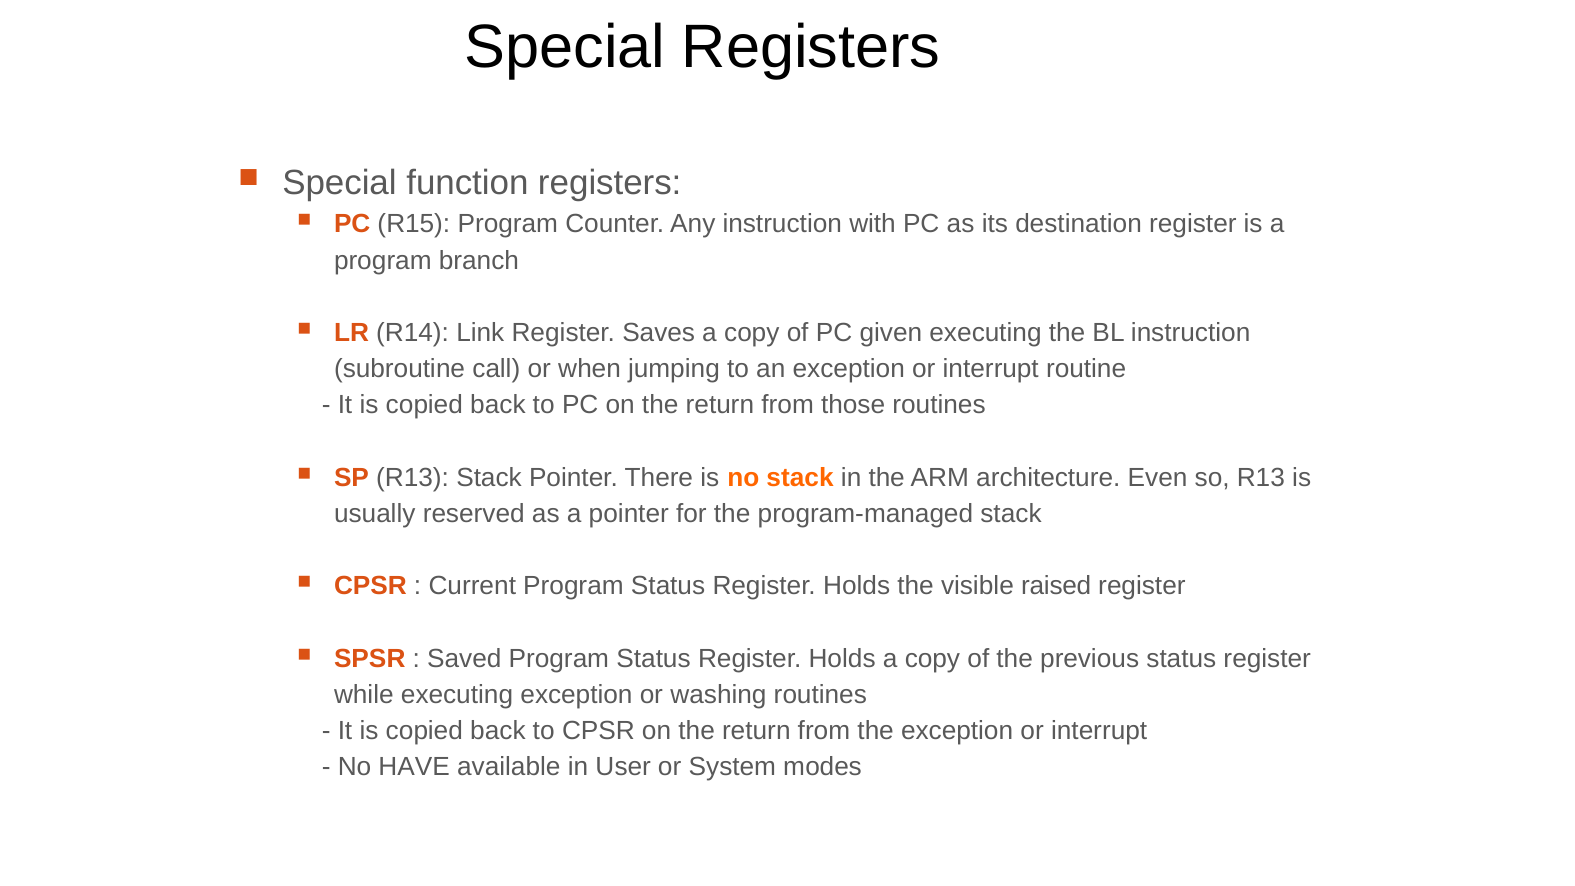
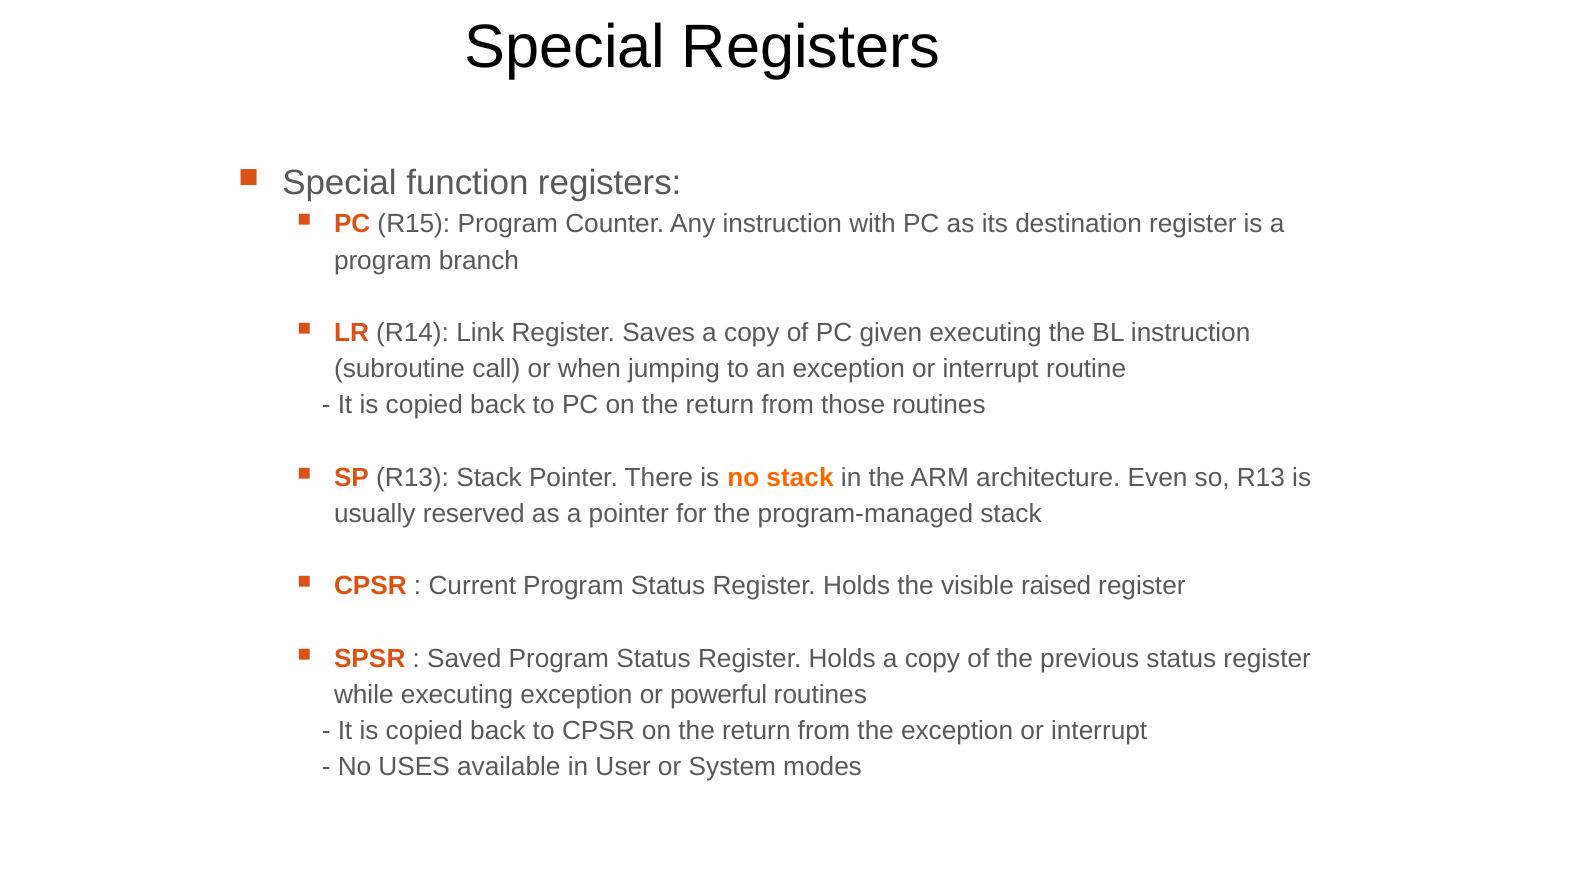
washing: washing -> powerful (719, 695)
HAVE: HAVE -> USES (414, 767)
